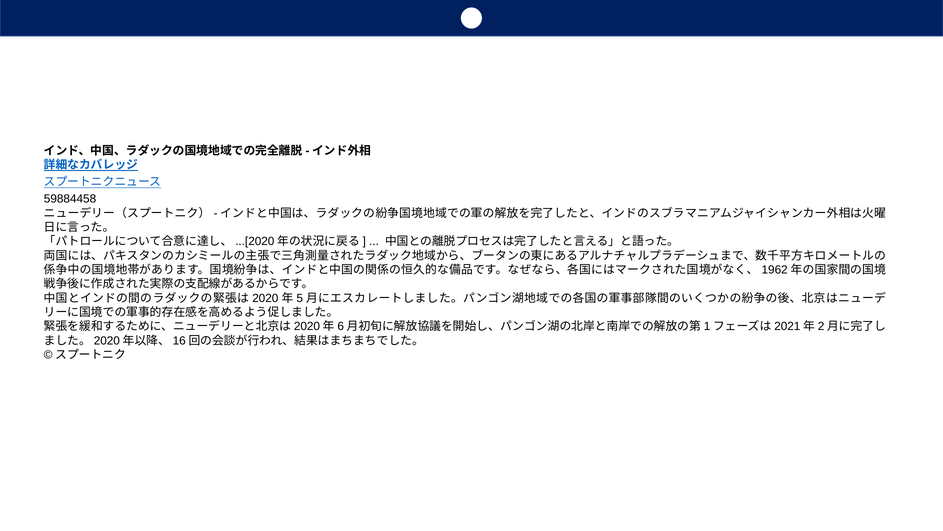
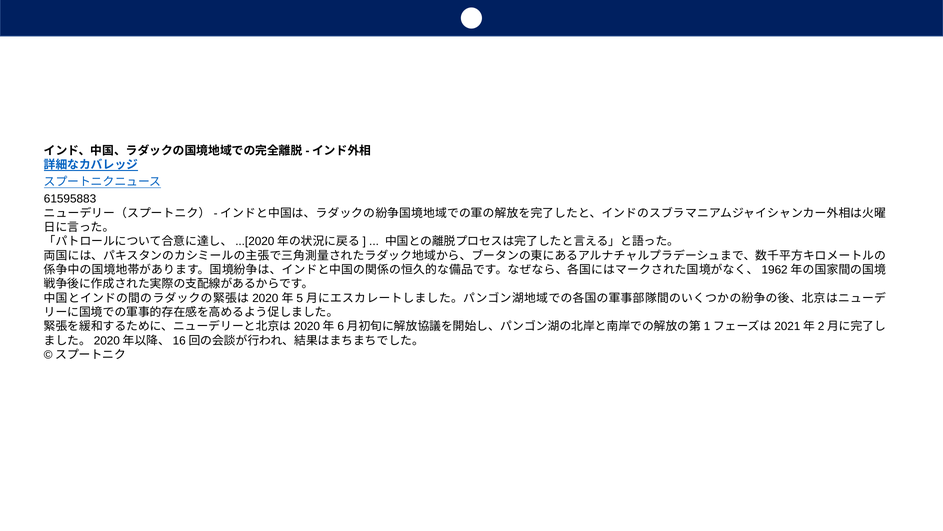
59884458: 59884458 -> 61595883 (70, 199)
